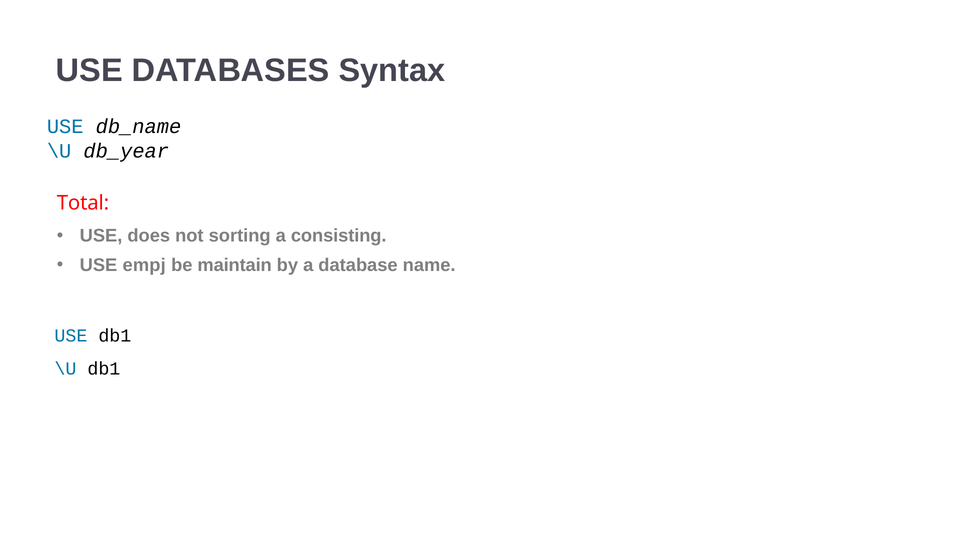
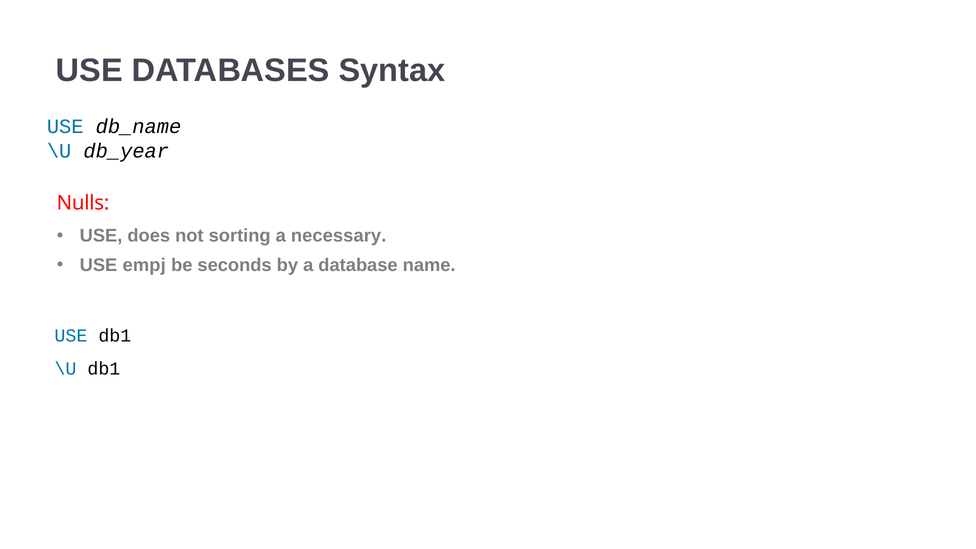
Total: Total -> Nulls (83, 203)
consisting: consisting -> necessary (339, 236)
maintain: maintain -> seconds (235, 265)
